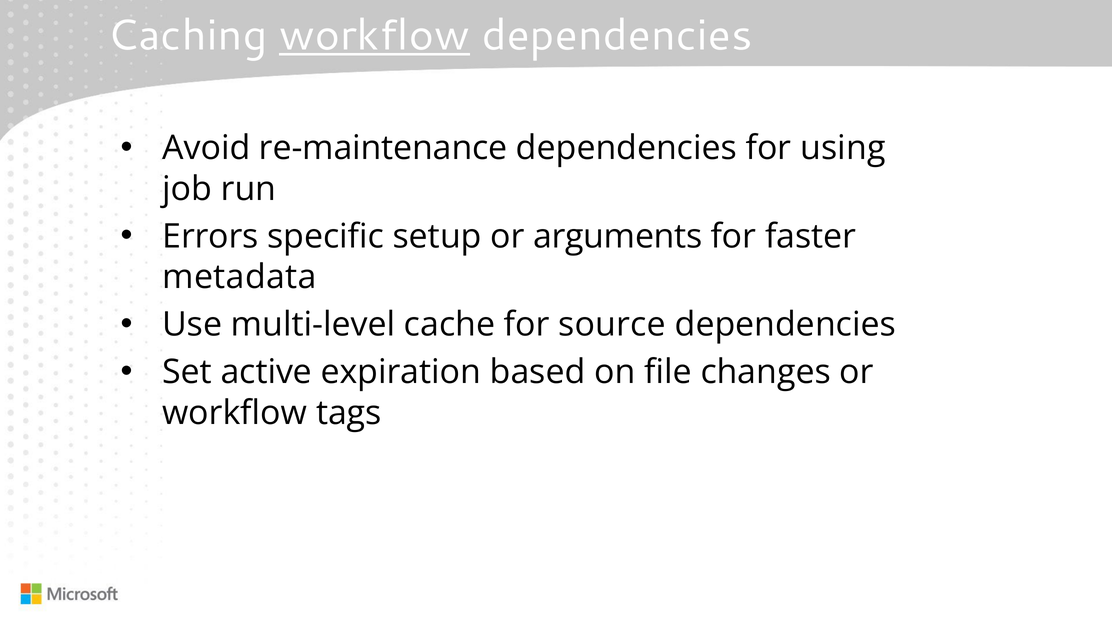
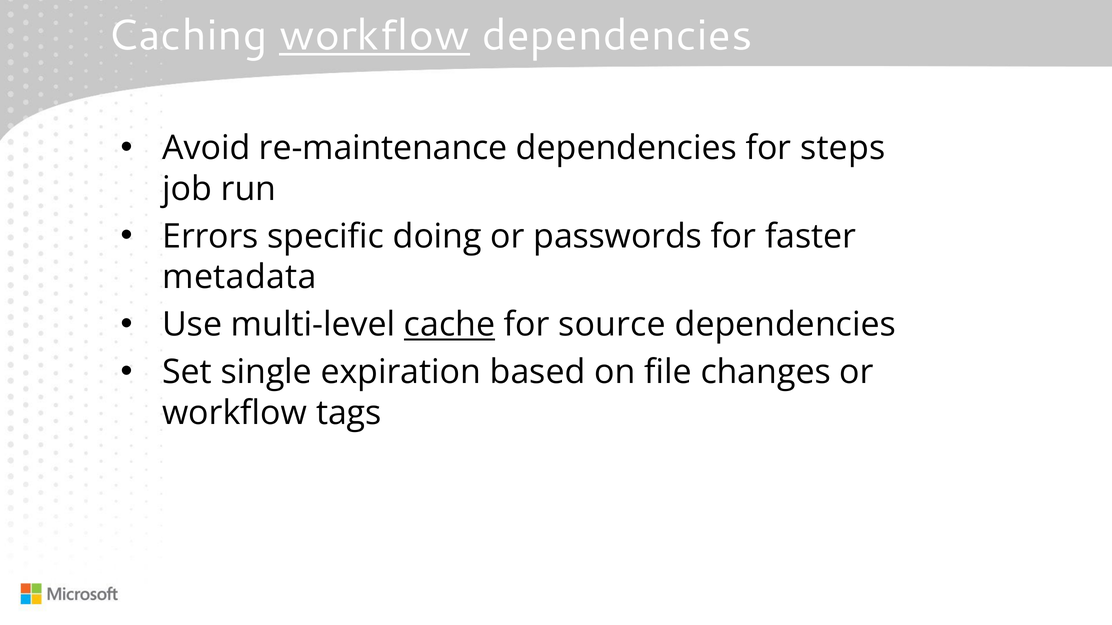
using: using -> steps (843, 148)
setup: setup -> doing (437, 237)
arguments: arguments -> passwords (618, 237)
cache underline: none -> present (450, 325)
active: active -> single (266, 373)
